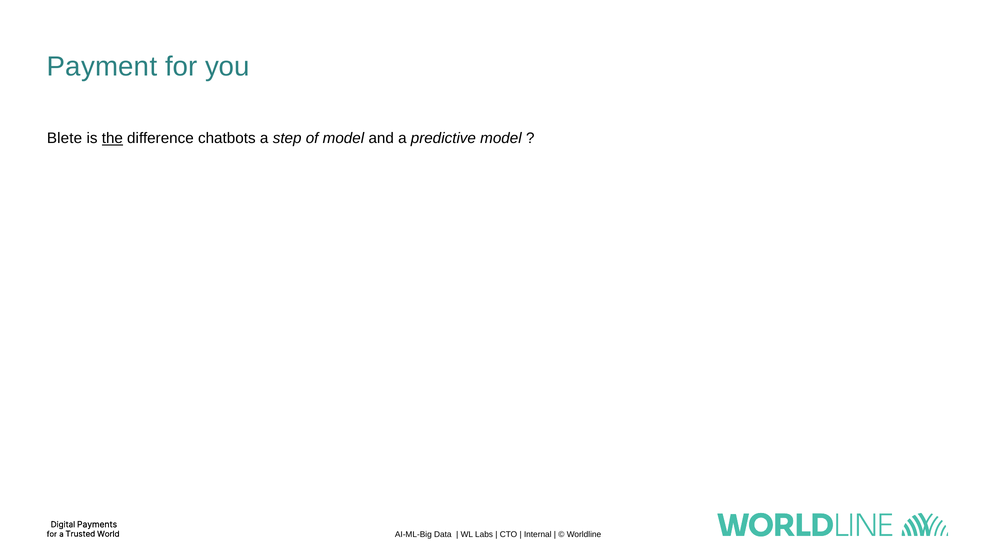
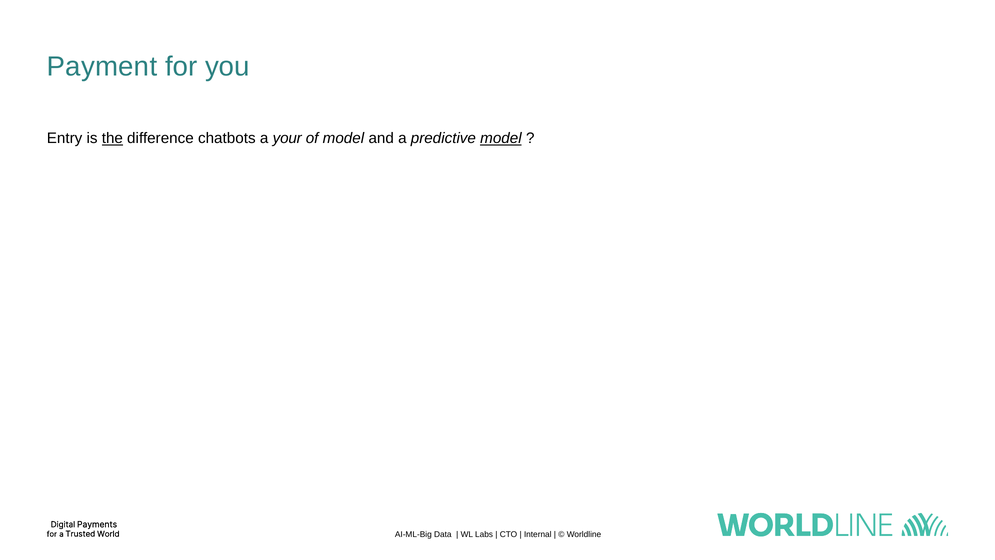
Blete: Blete -> Entry (65, 138)
step: step -> your (287, 138)
model underline: none -> present (501, 138)
